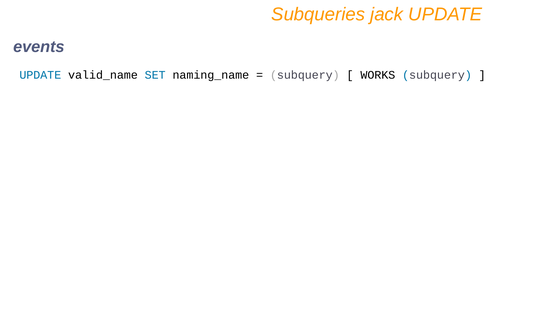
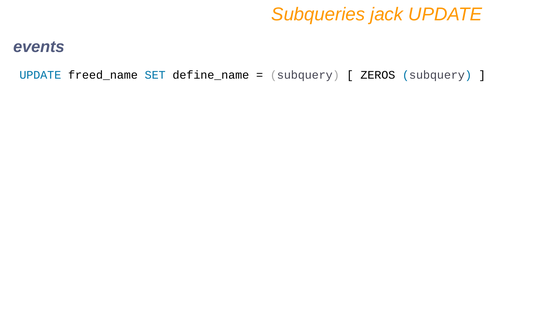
valid_name: valid_name -> freed_name (103, 75)
naming_name: naming_name -> define_name (211, 75)
WORKS: WORKS -> ZEROS (378, 75)
